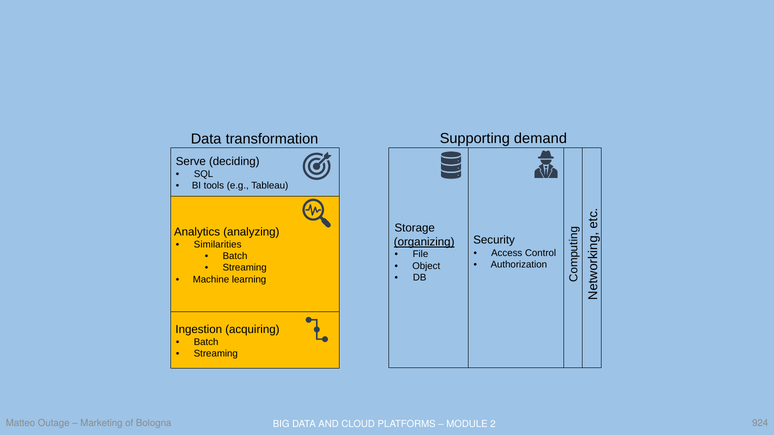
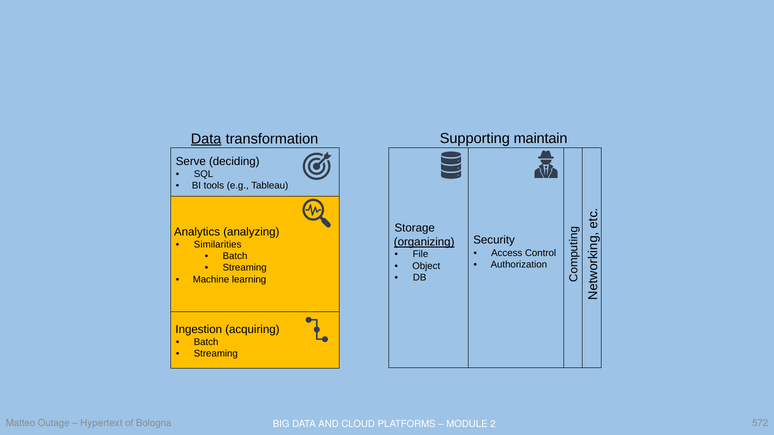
demand: demand -> maintain (541, 138)
Data underline: none -> present (206, 139)
Marketing: Marketing -> Hypertext (101, 423)
924: 924 -> 572 (760, 423)
